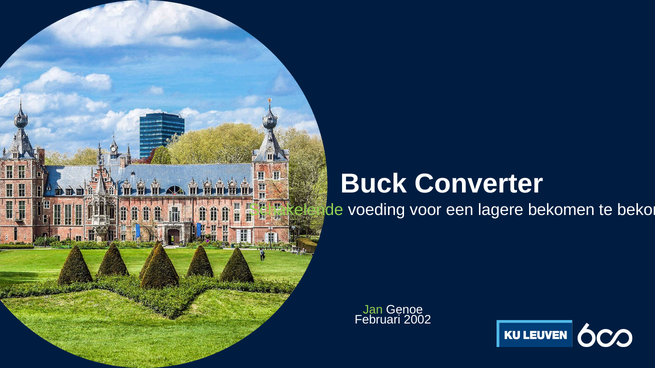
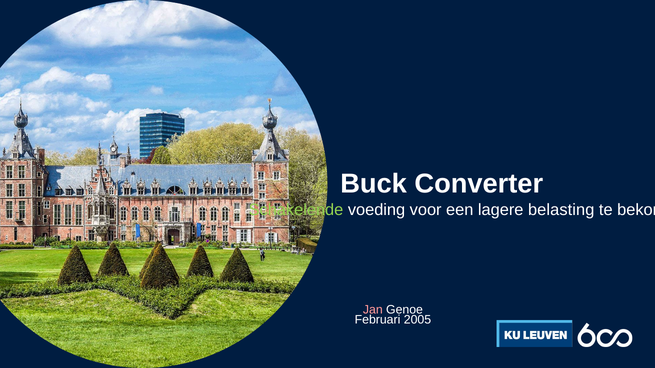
lagere bekomen: bekomen -> belasting (561, 210)
Jan colour: light green -> pink (373, 310)
2002: 2002 -> 2005 (417, 320)
